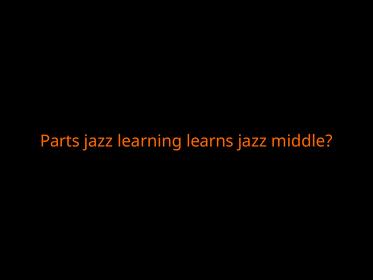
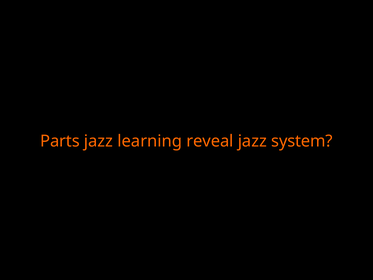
learns: learns -> reveal (210, 141)
middle: middle -> system (302, 141)
